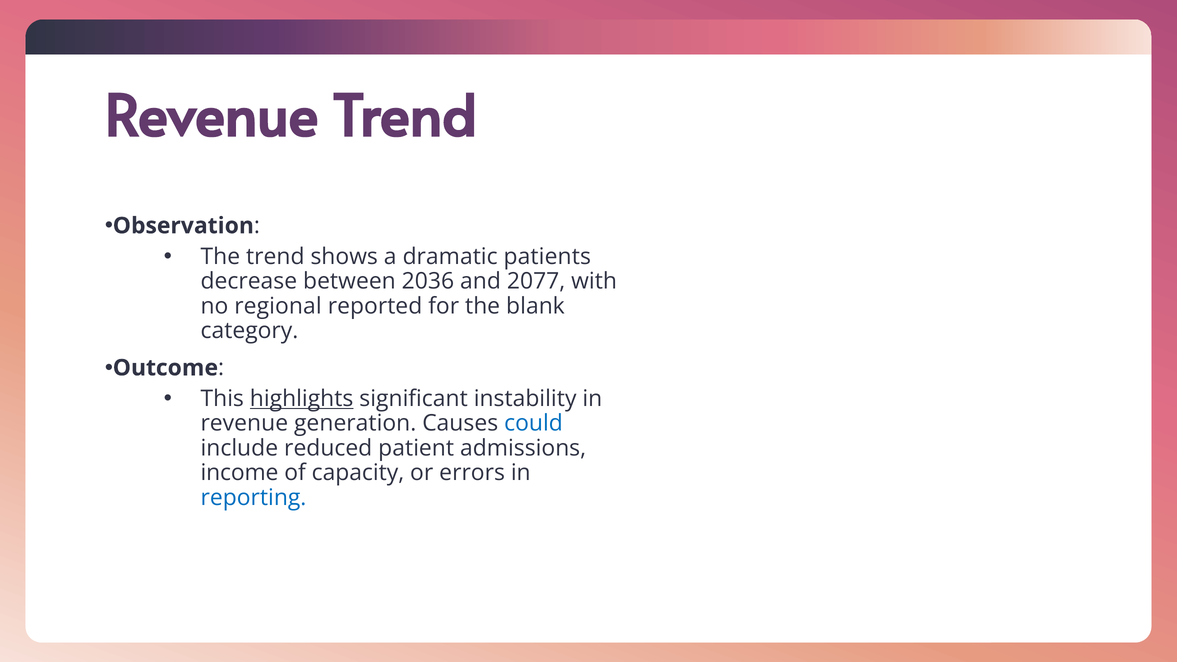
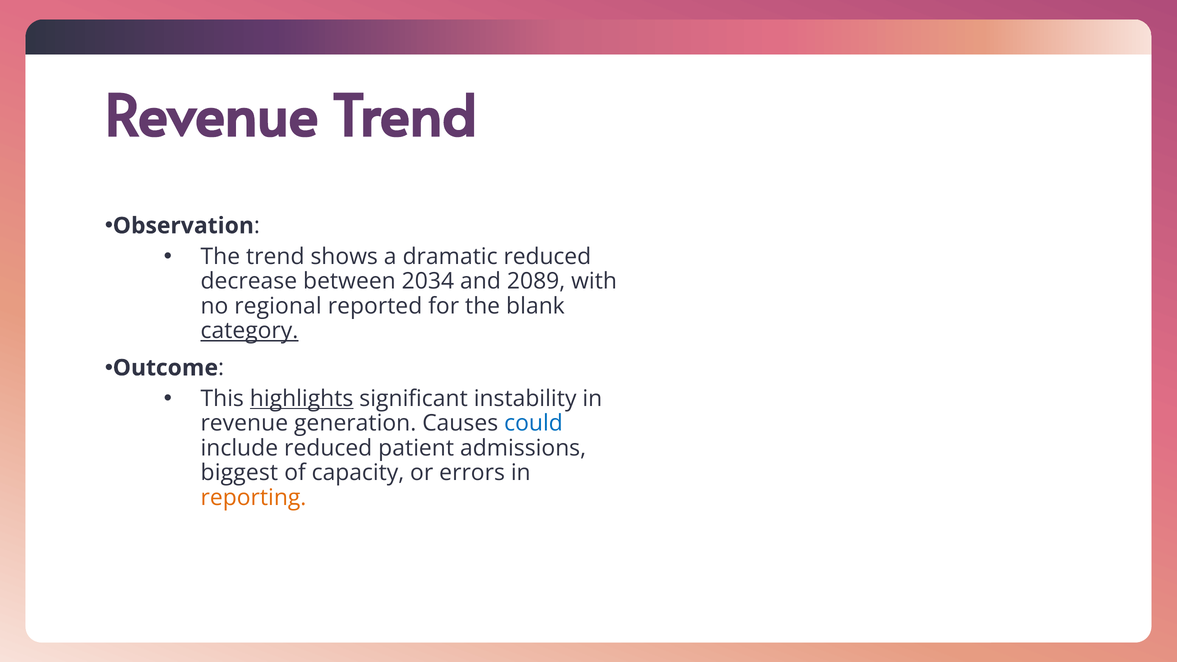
dramatic patients: patients -> reduced (547, 257)
2036: 2036 -> 2034 (428, 281)
2077: 2077 -> 2089 (536, 281)
category underline: none -> present (249, 331)
income: income -> biggest (239, 473)
reporting colour: blue -> orange (253, 498)
